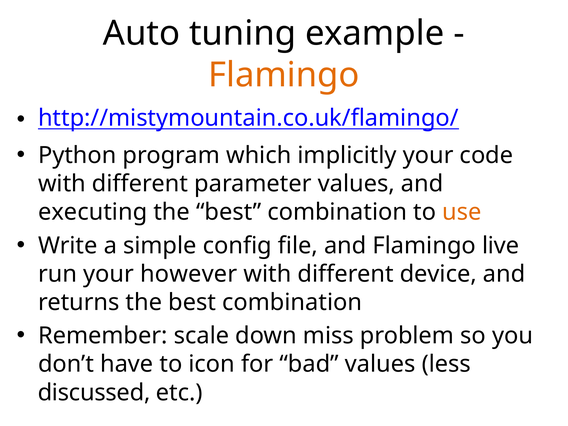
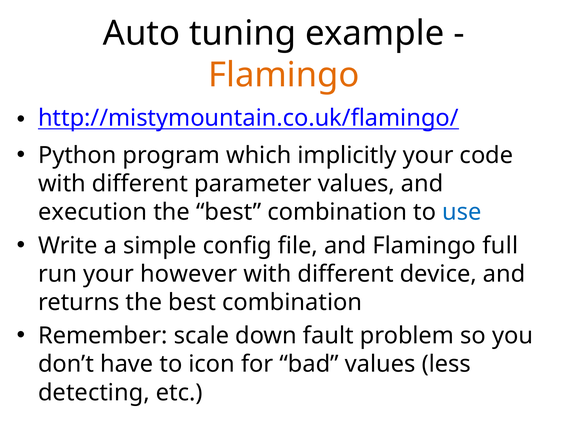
executing: executing -> execution (93, 212)
use colour: orange -> blue (462, 212)
live: live -> full (500, 246)
miss: miss -> fault (328, 336)
discussed: discussed -> detecting (94, 393)
